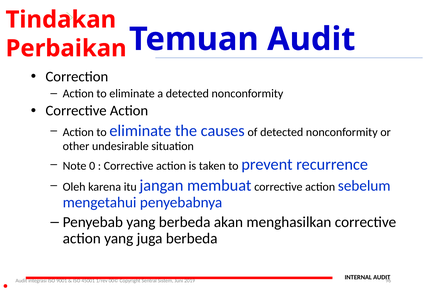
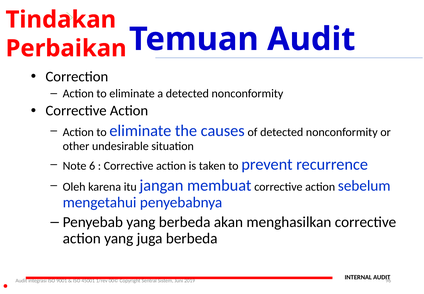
0: 0 -> 6 (92, 166)
